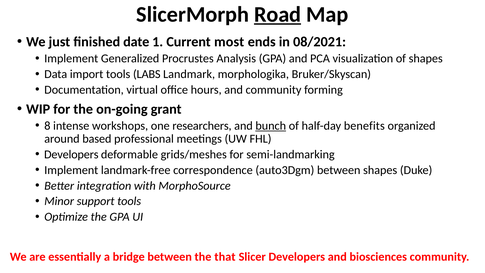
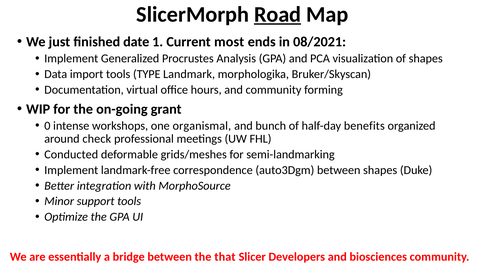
LABS: LABS -> TYPE (147, 74)
8: 8 -> 0 (47, 126)
researchers: researchers -> organismal (202, 126)
bunch underline: present -> none (271, 126)
based: based -> check (97, 139)
Developers: Developers -> Conducted (71, 154)
